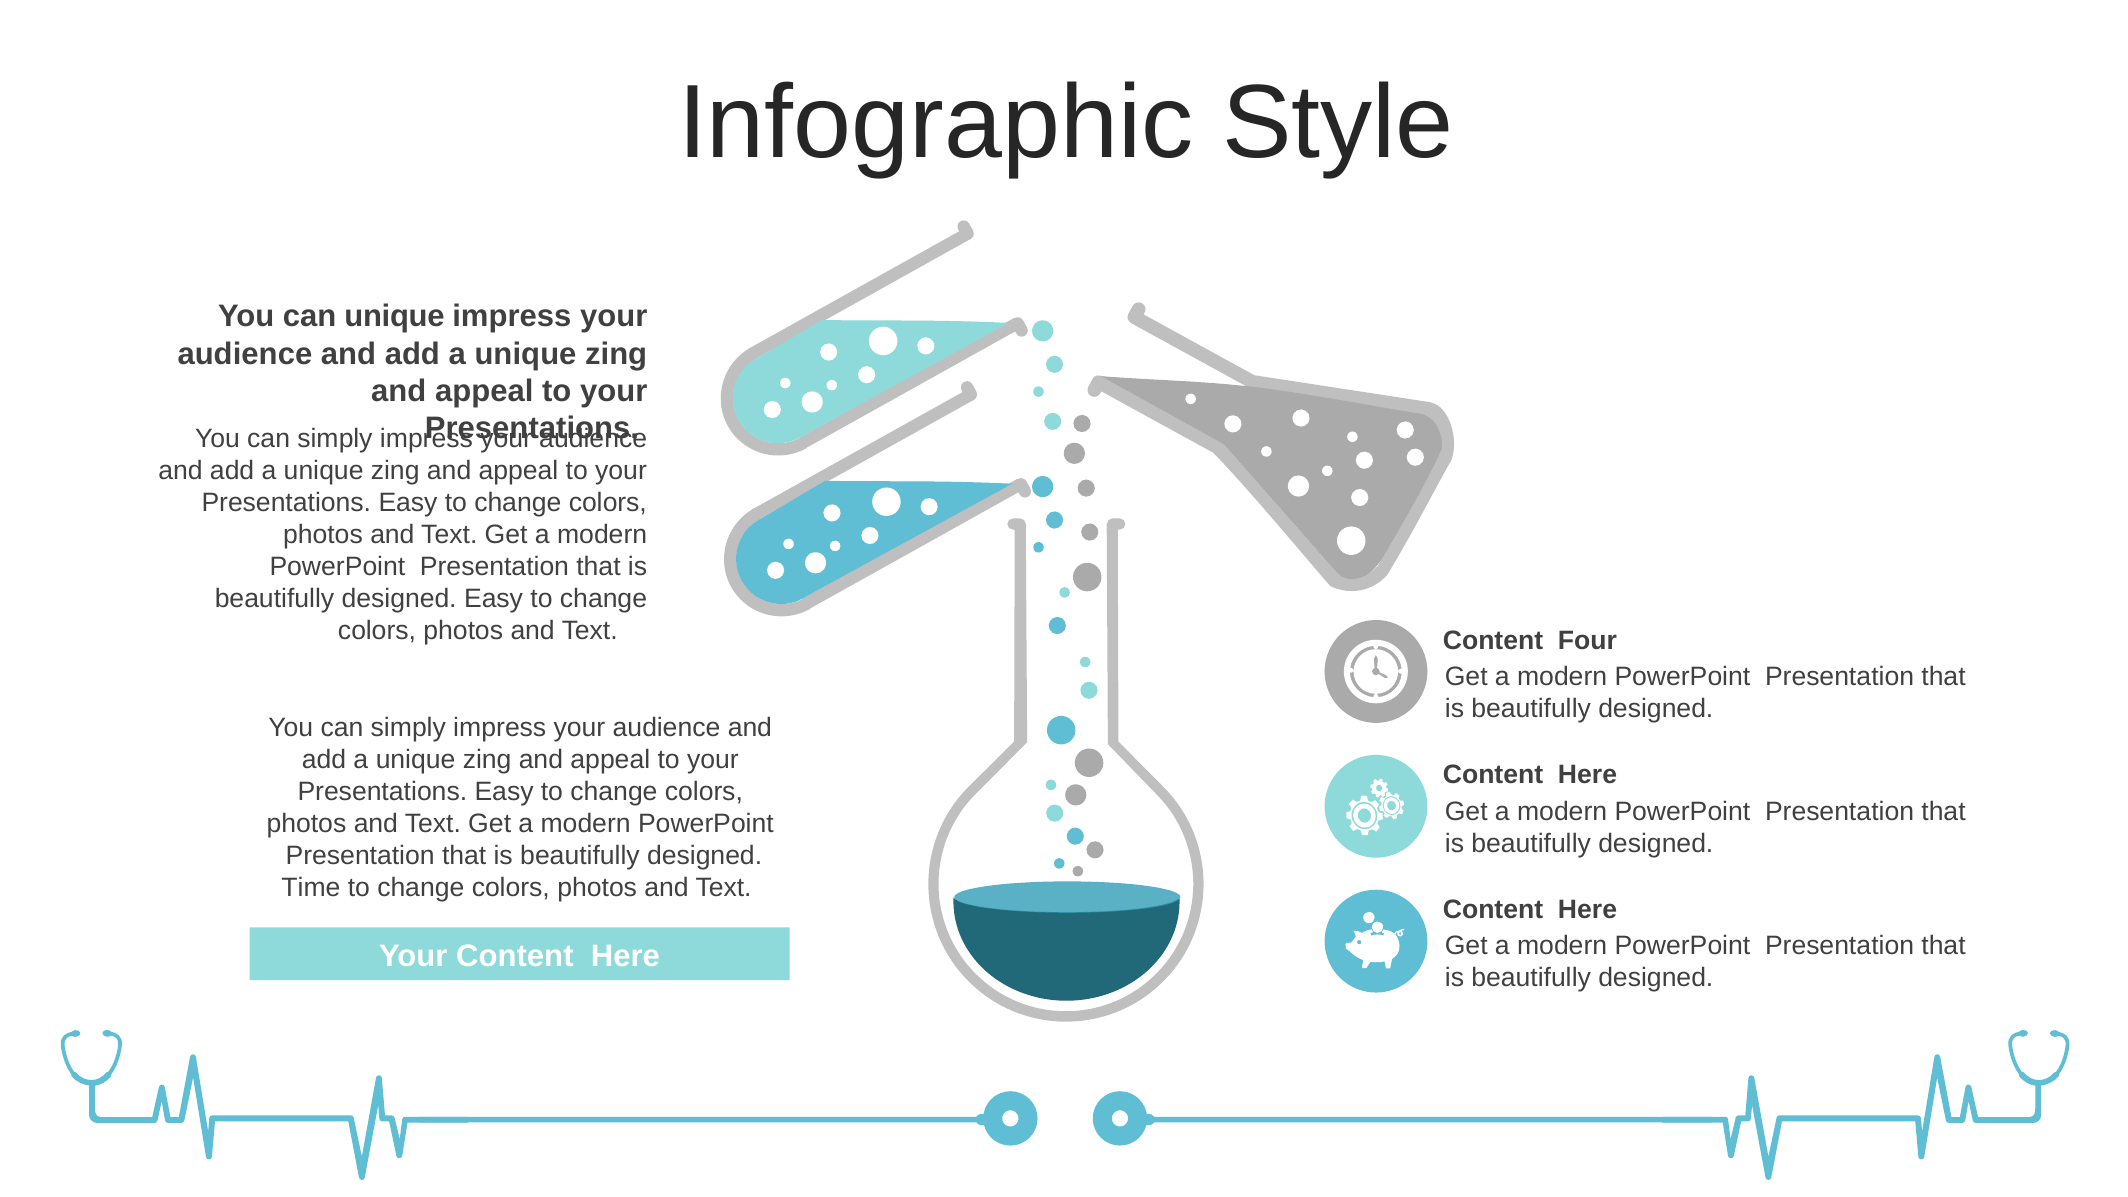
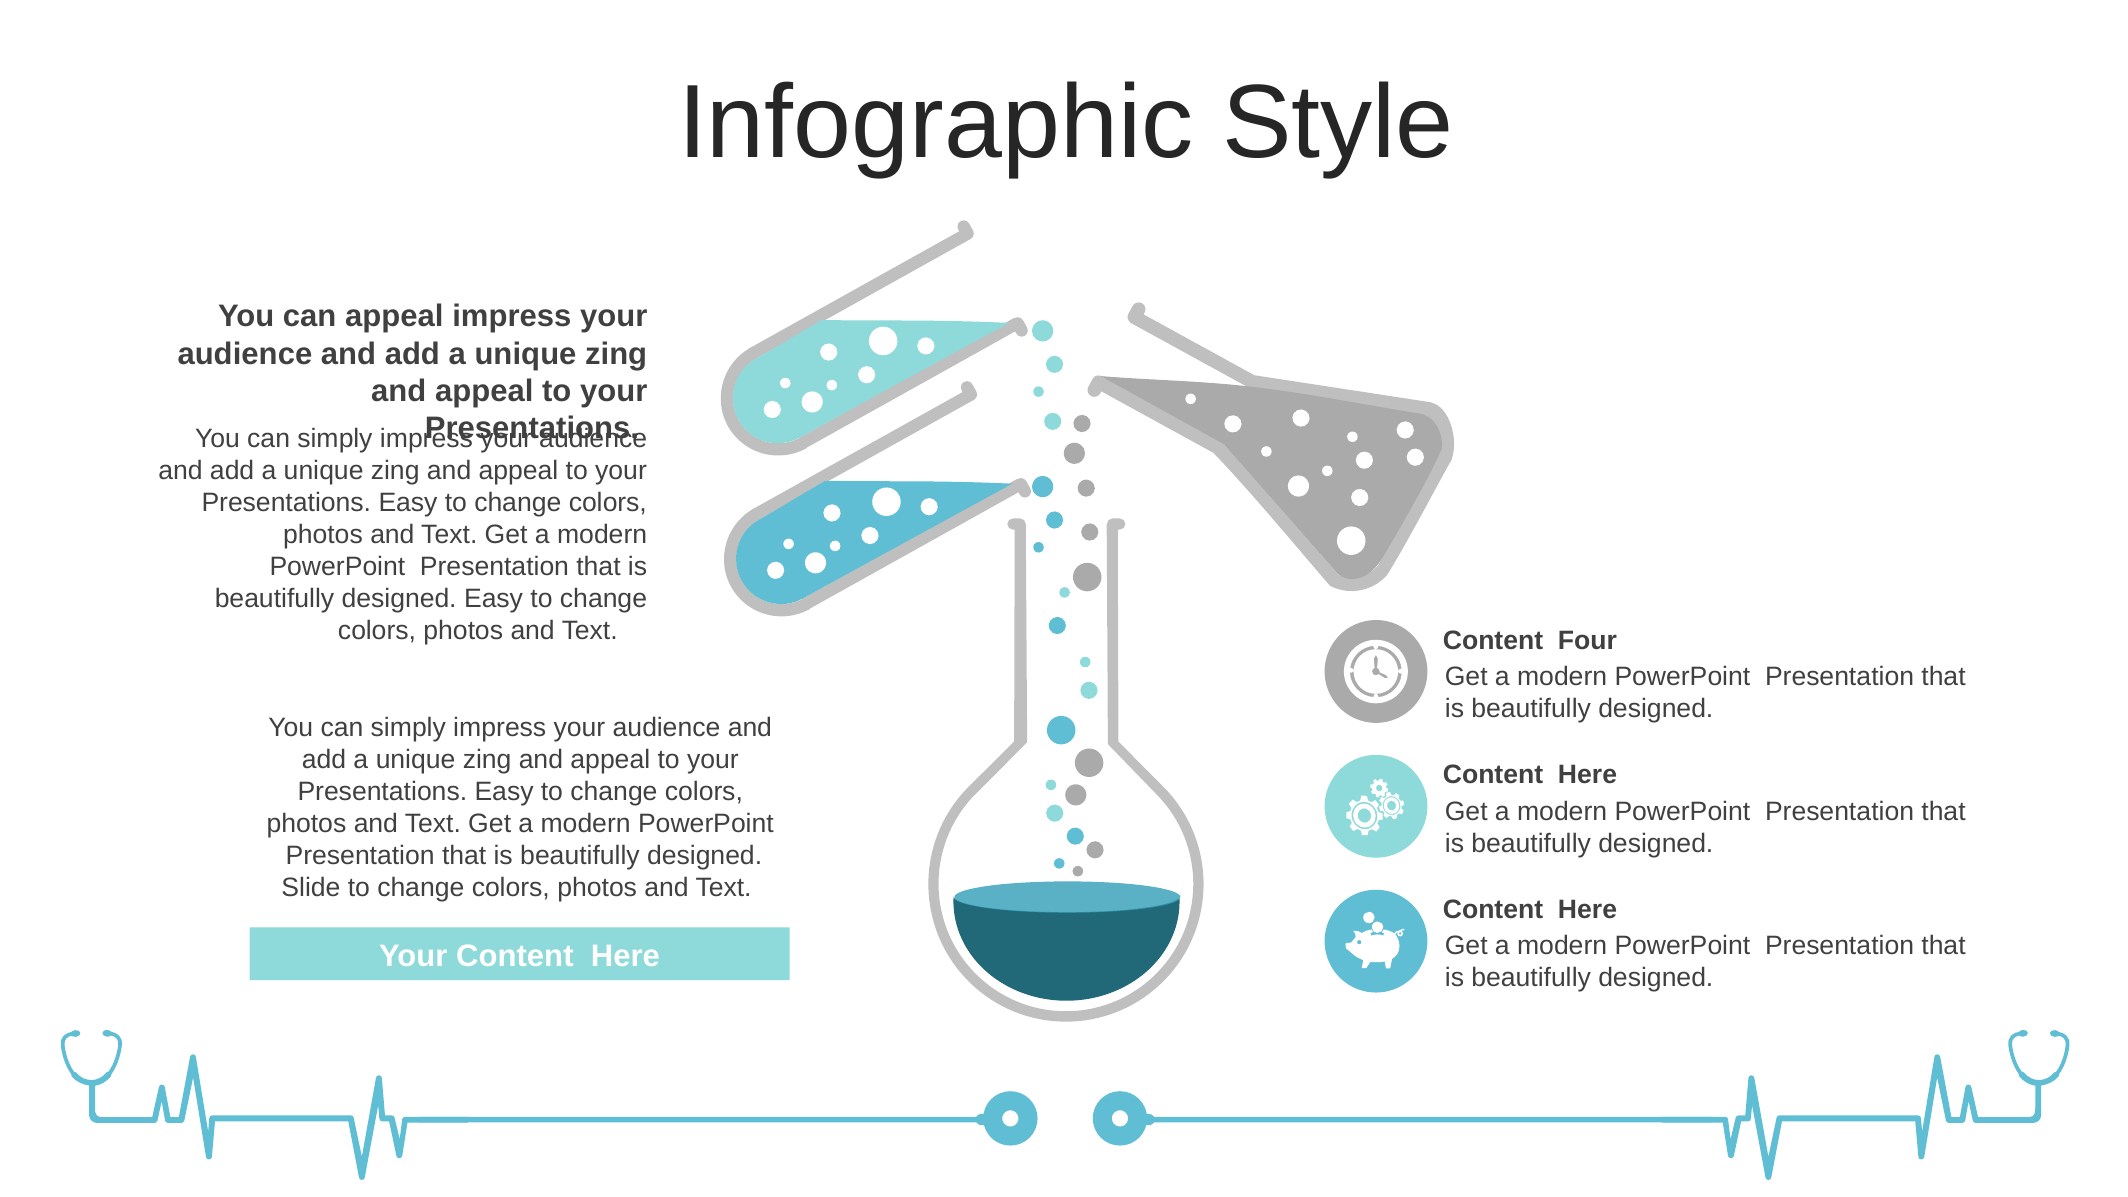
can unique: unique -> appeal (394, 317)
Time: Time -> Slide (311, 887)
